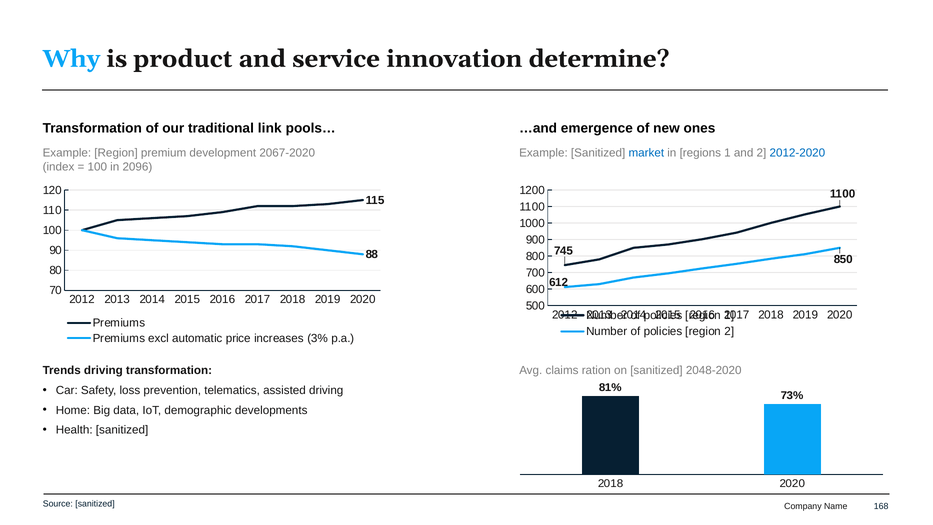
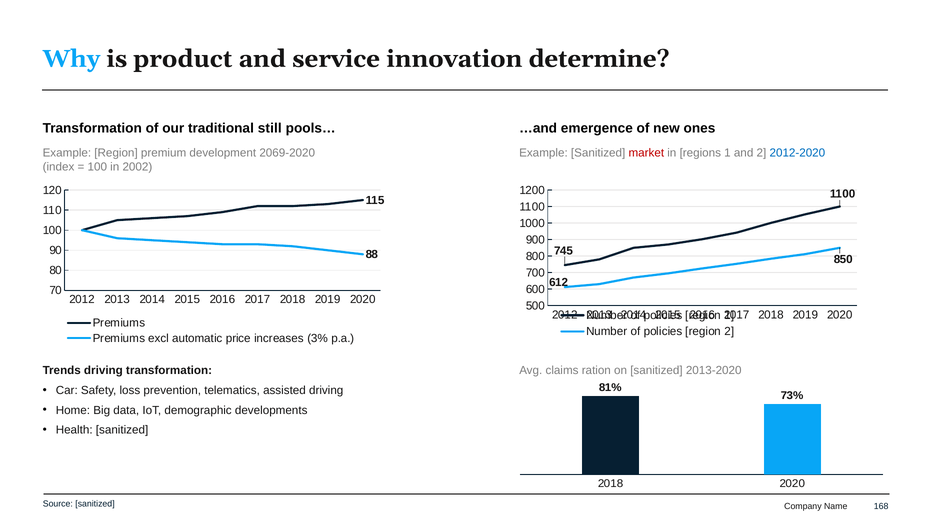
link: link -> still (270, 128)
2067-2020: 2067-2020 -> 2069-2020 (287, 153)
market colour: blue -> red (646, 153)
2096: 2096 -> 2002 (137, 167)
2048-2020: 2048-2020 -> 2013-2020 (714, 370)
